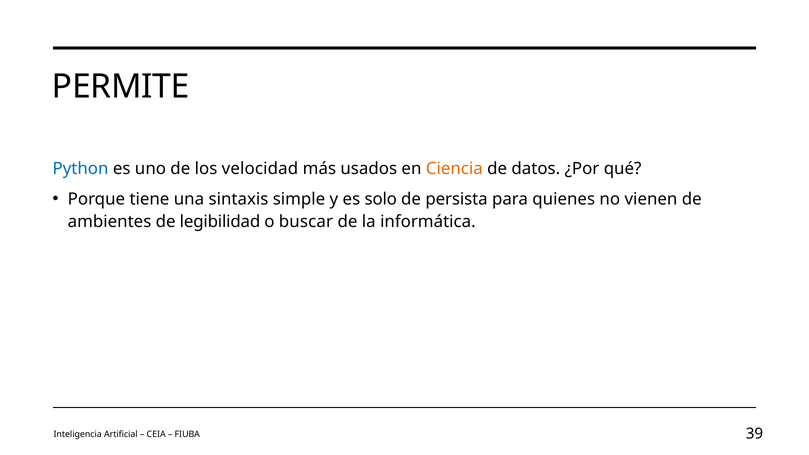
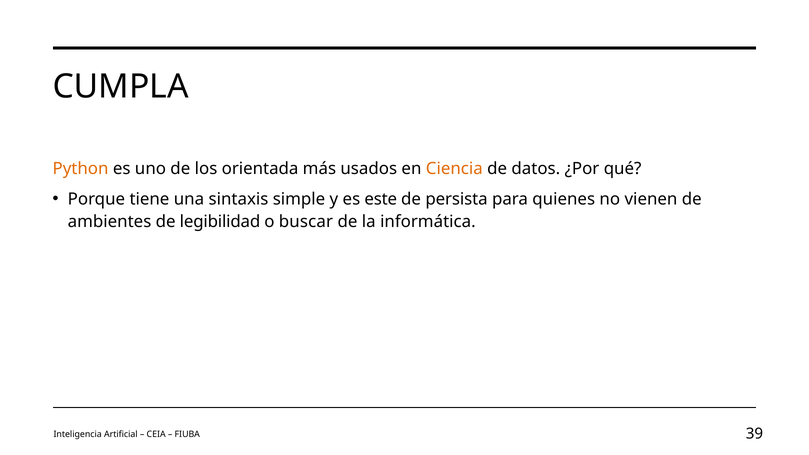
PERMITE: PERMITE -> CUMPLA (121, 87)
Python colour: blue -> orange (81, 169)
velocidad: velocidad -> orientada (260, 169)
solo: solo -> este (381, 199)
